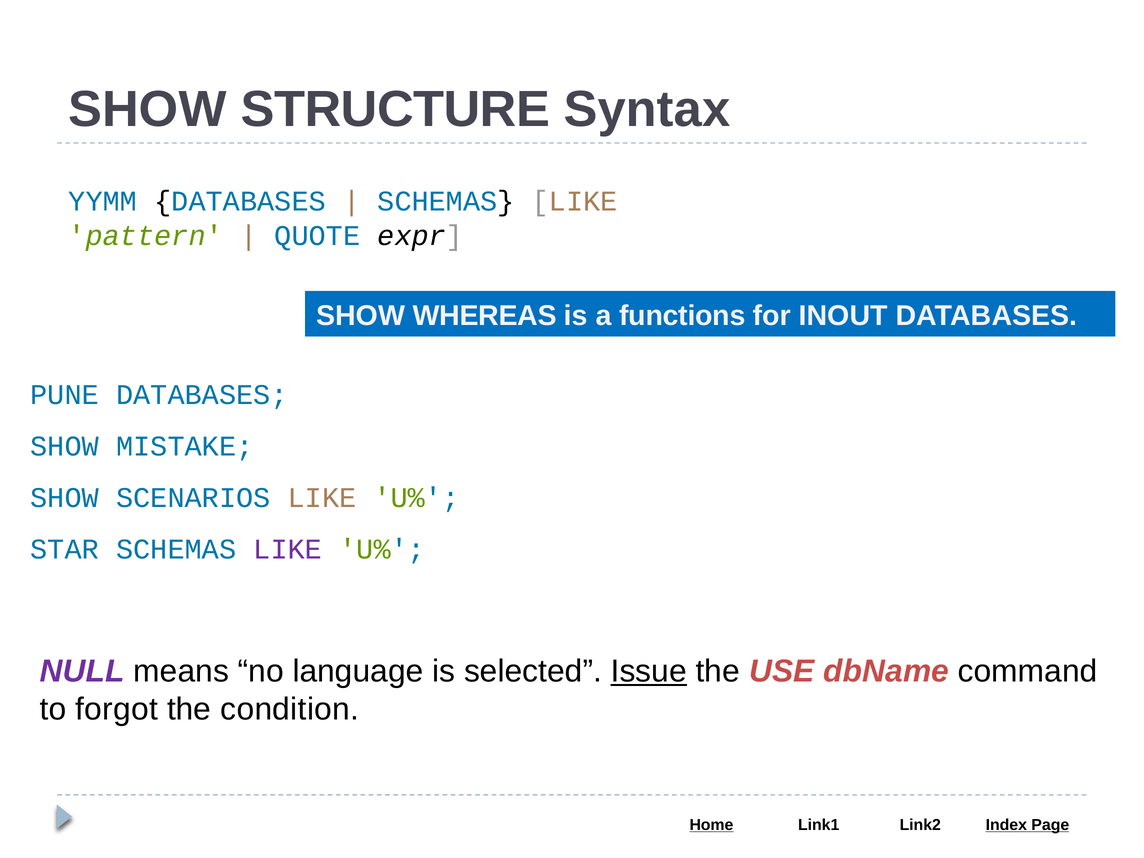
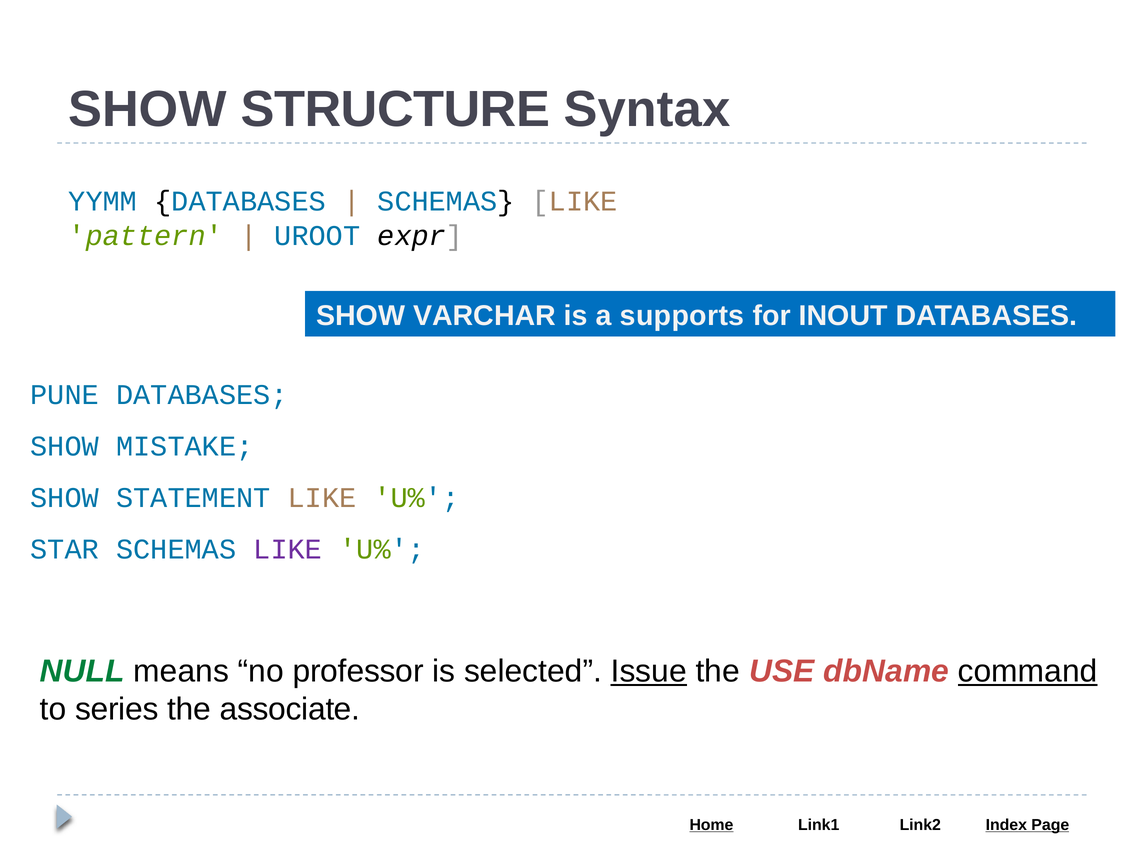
QUOTE: QUOTE -> UROOT (317, 236)
WHEREAS: WHEREAS -> VARCHAR (485, 316)
functions: functions -> supports (682, 316)
SCENARIOS: SCENARIOS -> STATEMENT (193, 498)
NULL colour: purple -> green (82, 671)
language: language -> professor (358, 671)
command underline: none -> present (1028, 671)
forgot: forgot -> series (117, 710)
condition: condition -> associate (290, 710)
